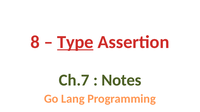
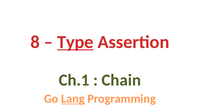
Ch.7: Ch.7 -> Ch.1 (74, 81)
Notes: Notes -> Chain (121, 81)
Lang underline: none -> present (73, 99)
